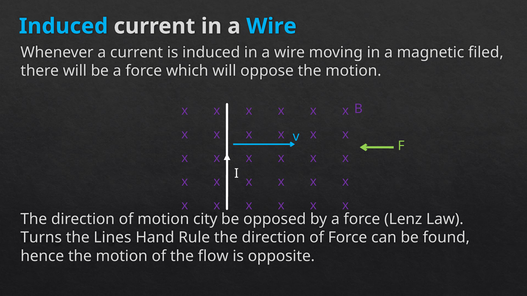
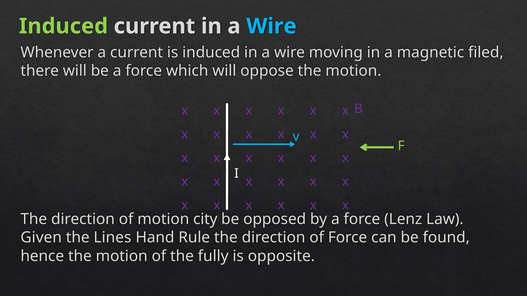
Induced colour: light blue -> light green (63, 26)
Turns: Turns -> Given (41, 238)
flow: flow -> fully (213, 256)
